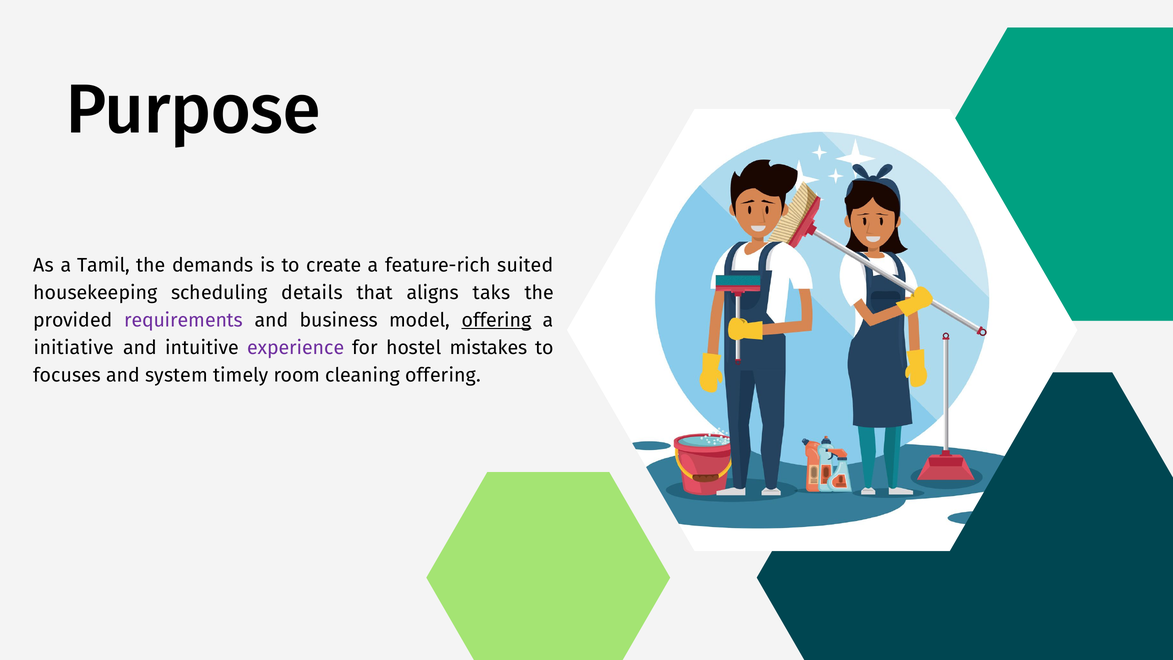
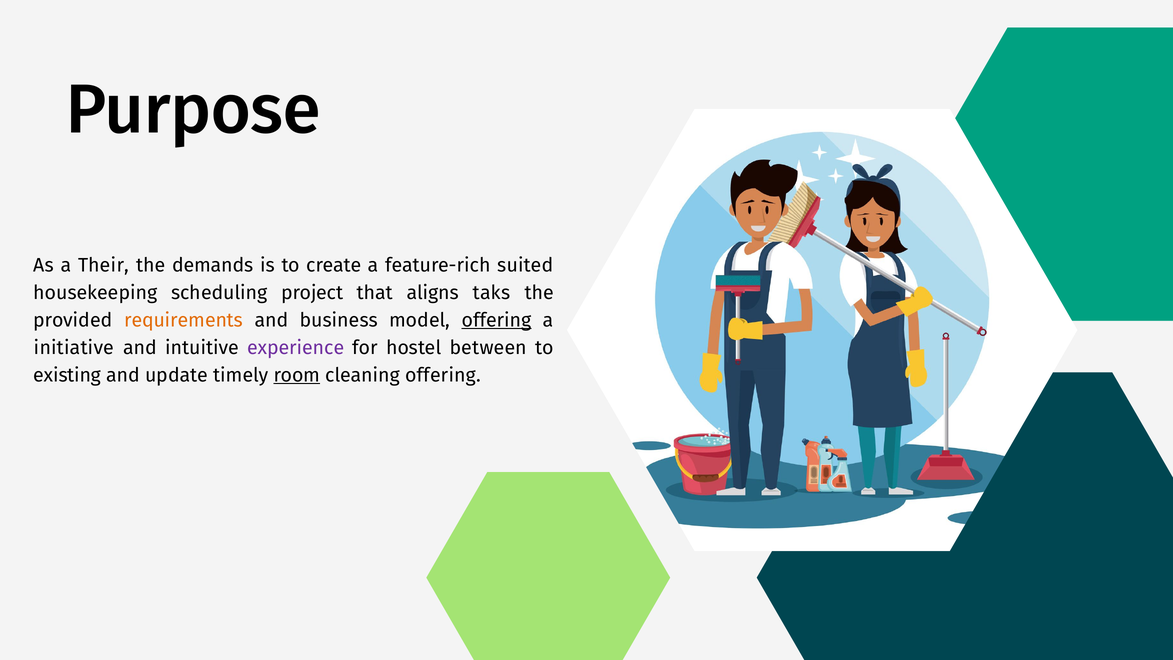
Tamil: Tamil -> Their (104, 265)
details: details -> project (312, 293)
requirements colour: purple -> orange (184, 320)
mistakes: mistakes -> between (488, 348)
focuses: focuses -> existing (67, 375)
system: system -> update (177, 375)
room underline: none -> present (297, 375)
